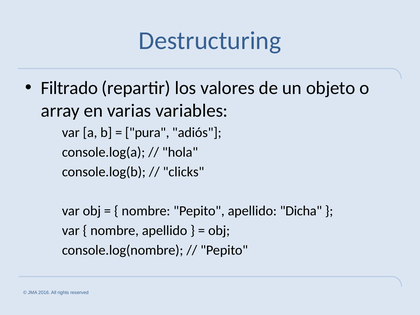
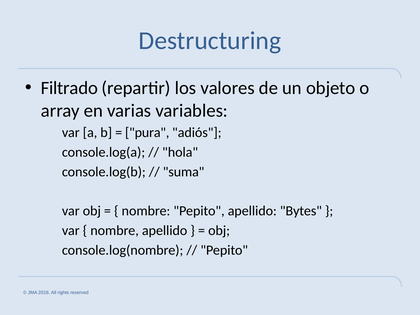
clicks: clicks -> suma (184, 172)
Dicha: Dicha -> Bytes (301, 211)
